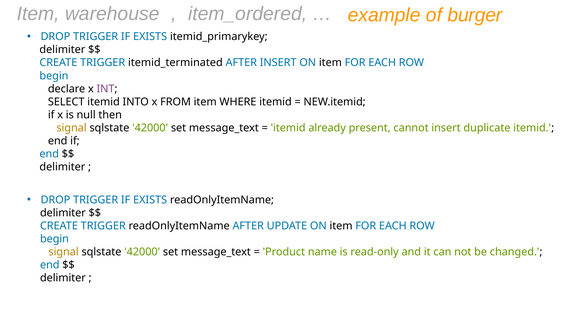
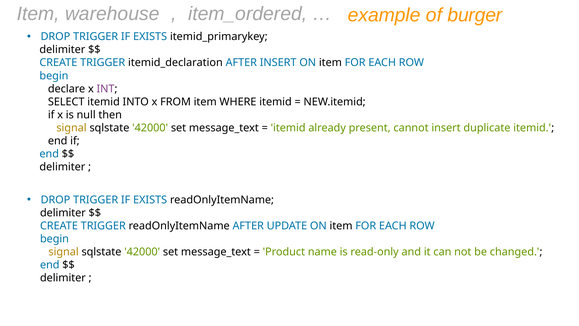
itemid_terminated: itemid_terminated -> itemid_declaration (175, 63)
